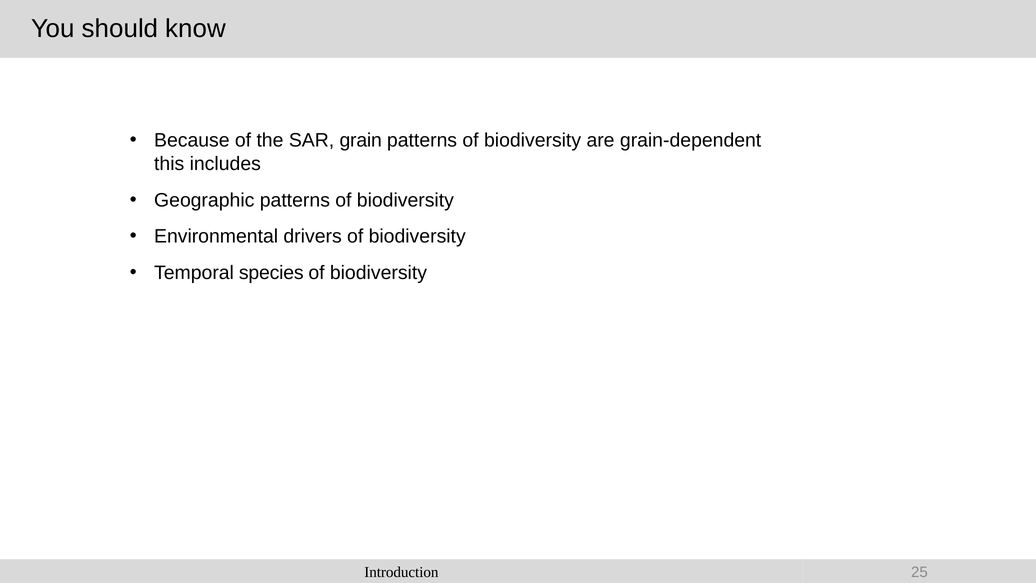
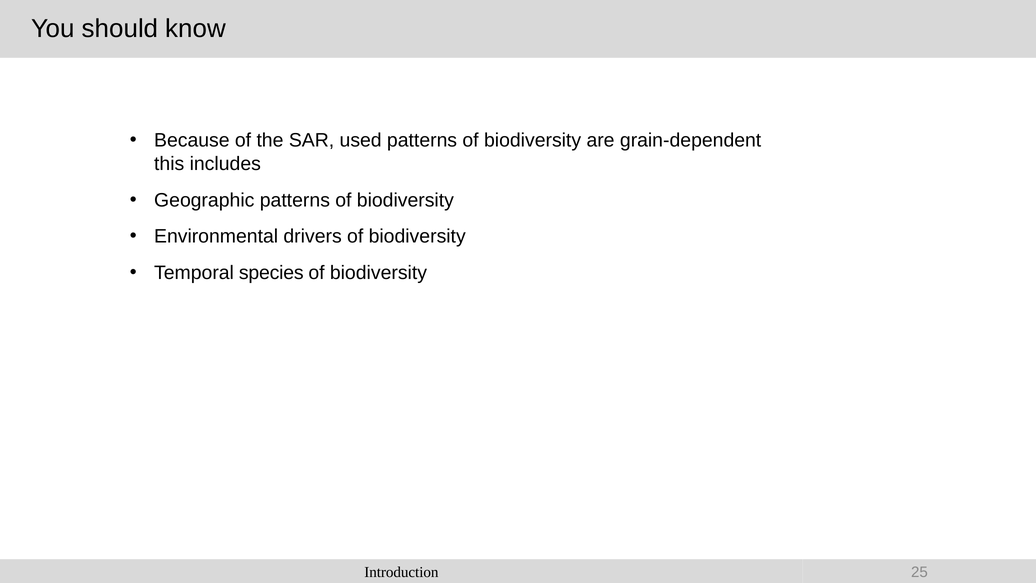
grain: grain -> used (361, 141)
